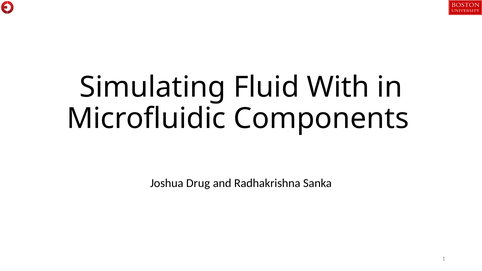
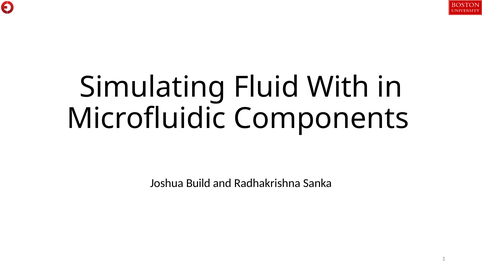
Drug: Drug -> Build (198, 183)
